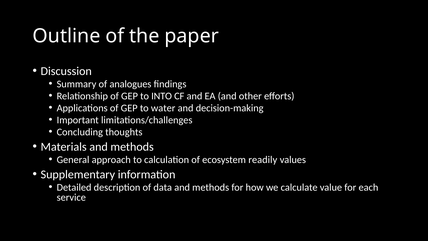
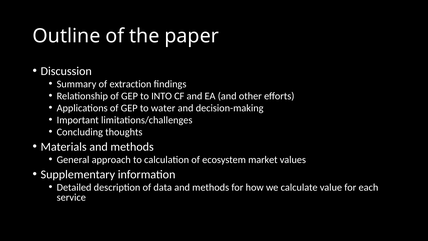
analogues: analogues -> extraction (130, 84)
readily: readily -> market (263, 159)
